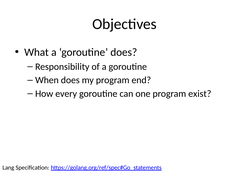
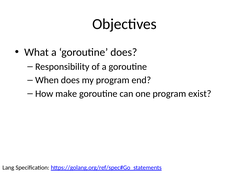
every: every -> make (66, 94)
